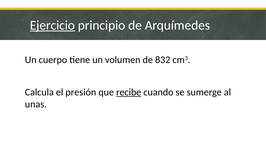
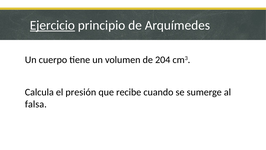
832: 832 -> 204 (163, 60)
recibe underline: present -> none (129, 92)
unas: unas -> falsa (36, 104)
